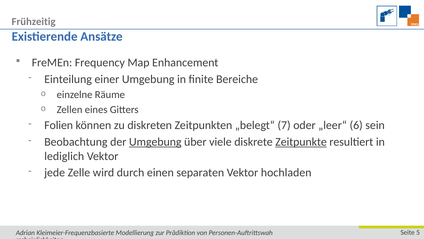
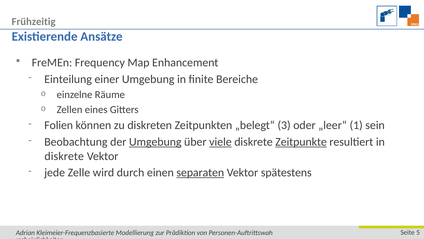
7: 7 -> 3 (284, 125)
6: 6 -> 1 (356, 125)
viele underline: none -> present (220, 142)
lediglich: lediglich -> diskrete (64, 156)
separaten underline: none -> present (200, 172)
hochladen: hochladen -> spätestens (286, 172)
